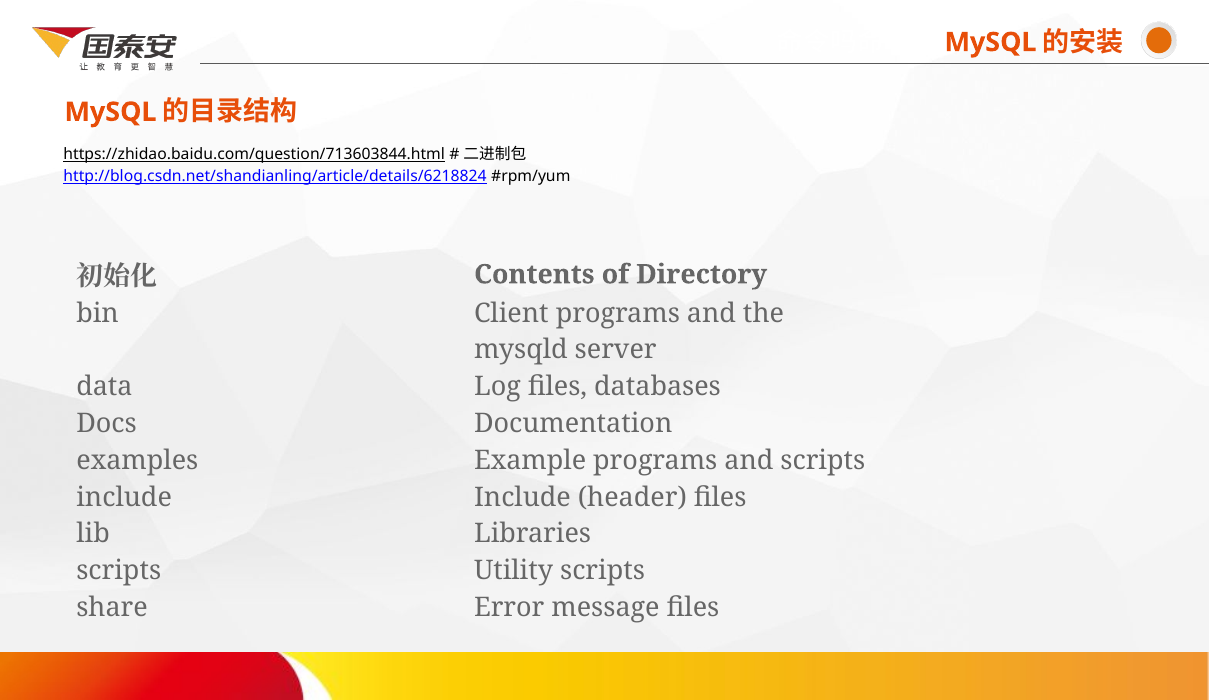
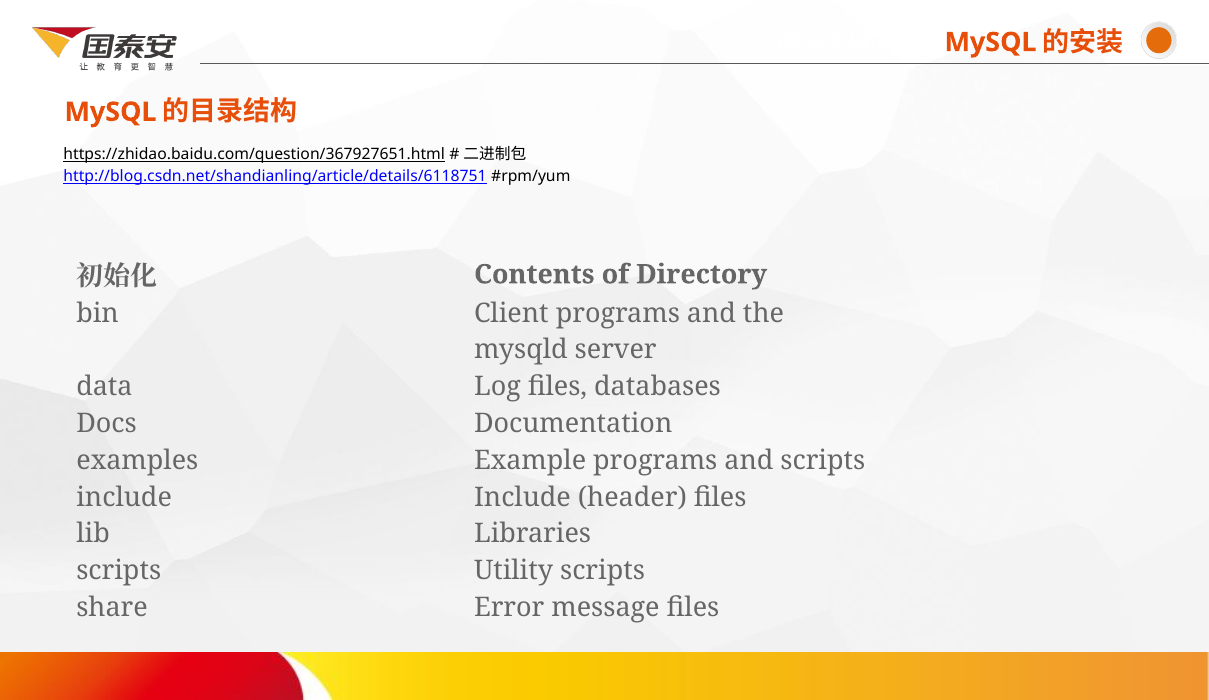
https://zhidao.baidu.com/question/713603844.html: https://zhidao.baidu.com/question/713603844.html -> https://zhidao.baidu.com/question/367927651.html (254, 154)
http://blog.csdn.net/shandianling/article/details/6218824: http://blog.csdn.net/shandianling/article/details/6218824 -> http://blog.csdn.net/shandianling/article/details/6118751 (275, 177)
